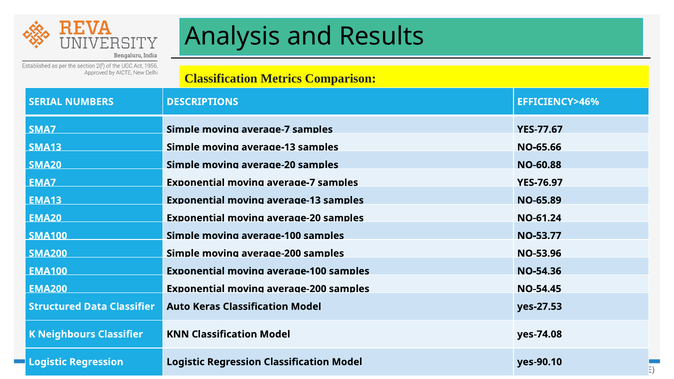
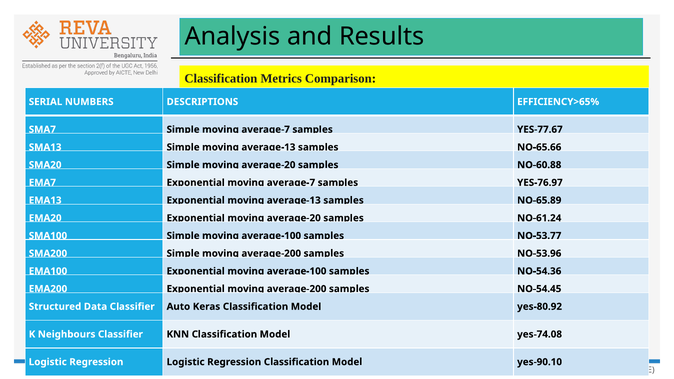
EFFICIENCY>46%: EFFICIENCY>46% -> EFFICIENCY>65% (558, 102)
yes-27.53: yes-27.53 -> yes-80.92 (540, 307)
